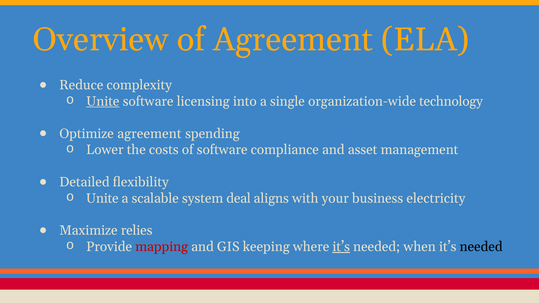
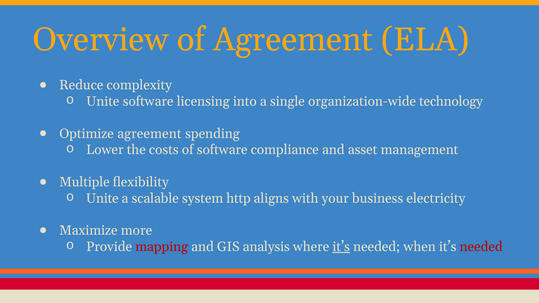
Unite underline: present -> none (103, 101)
Detailed: Detailed -> Multiple (85, 182)
deal: deal -> http (239, 198)
relies: relies -> more (136, 231)
keeping: keeping -> analysis (266, 247)
needed colour: black -> red (481, 247)
